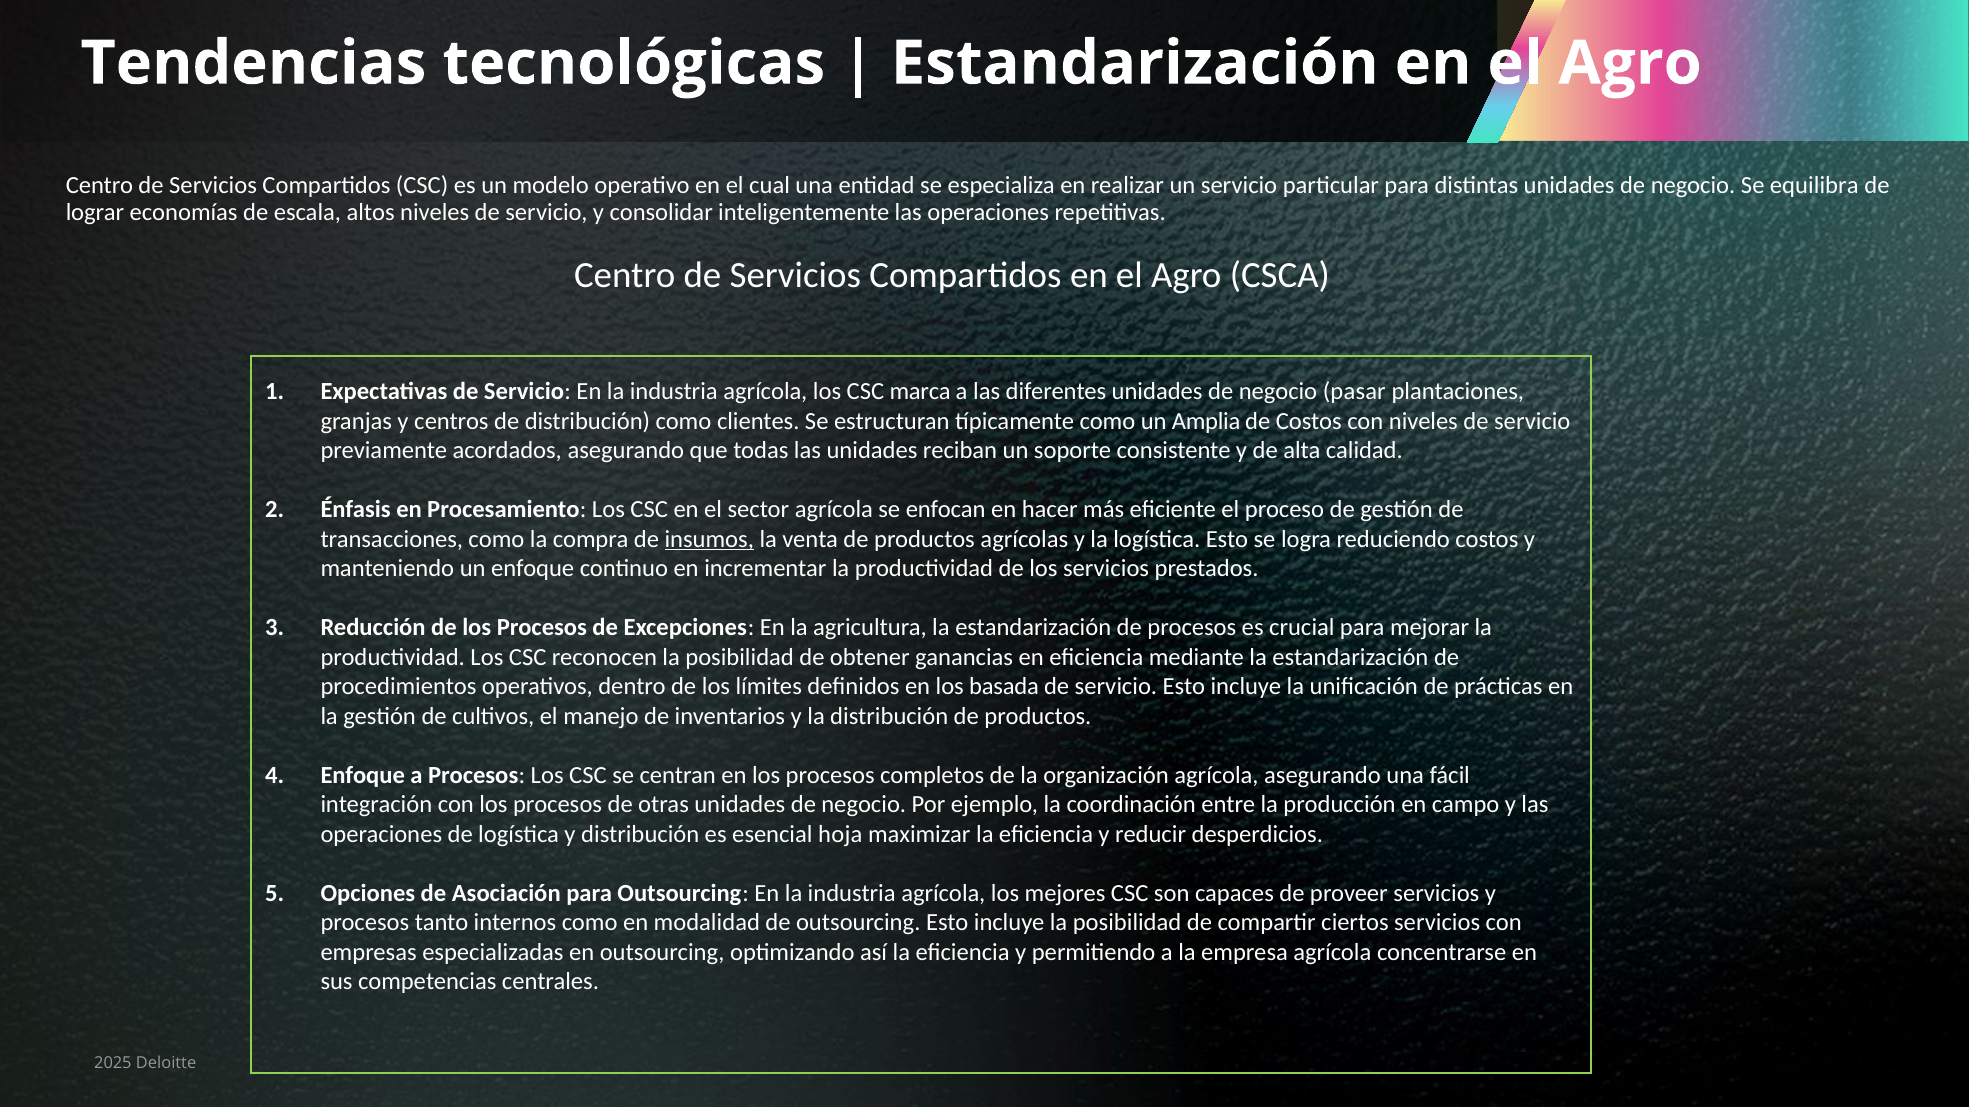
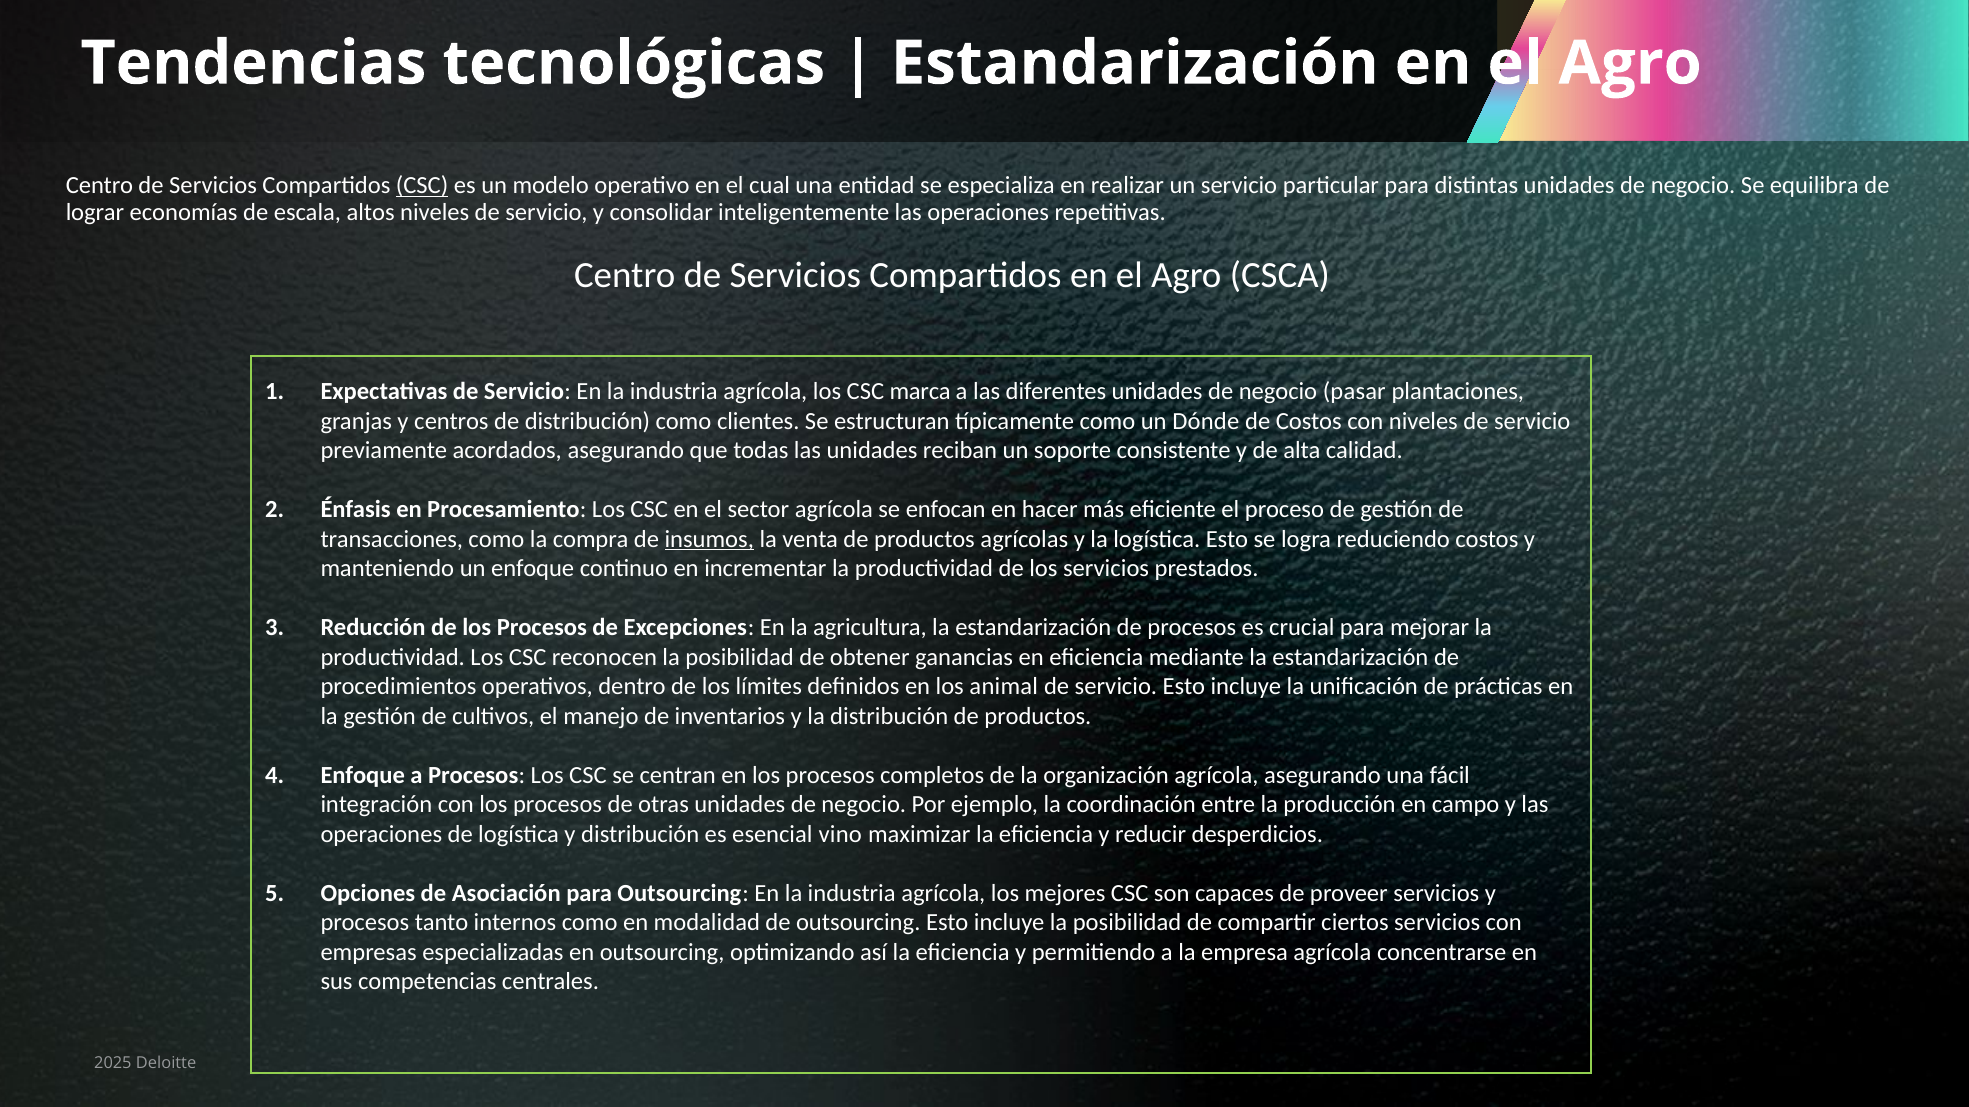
CSC underline: none -> present (422, 186)
Amplia: Amplia -> Dónde (1206, 421)
basada: basada -> animal (1004, 687)
hoja: hoja -> vino (840, 835)
